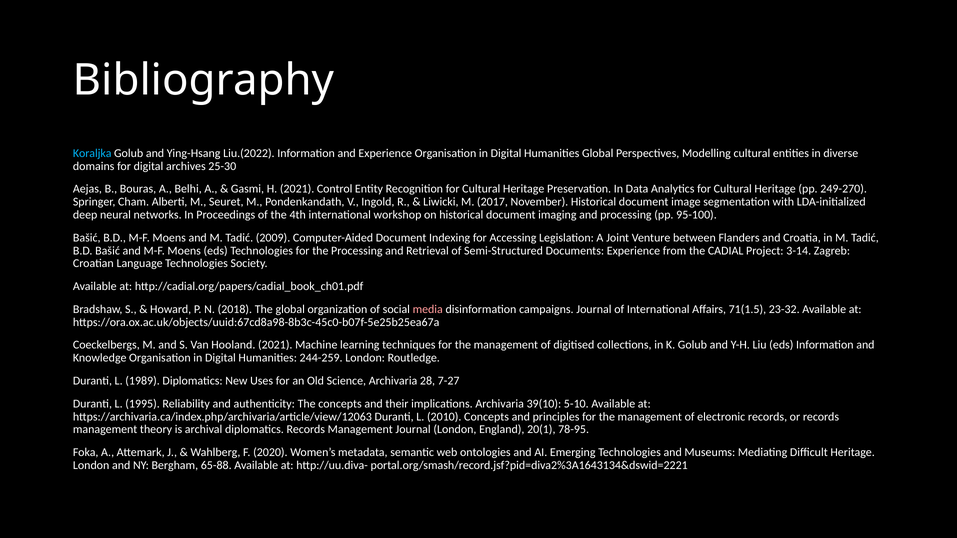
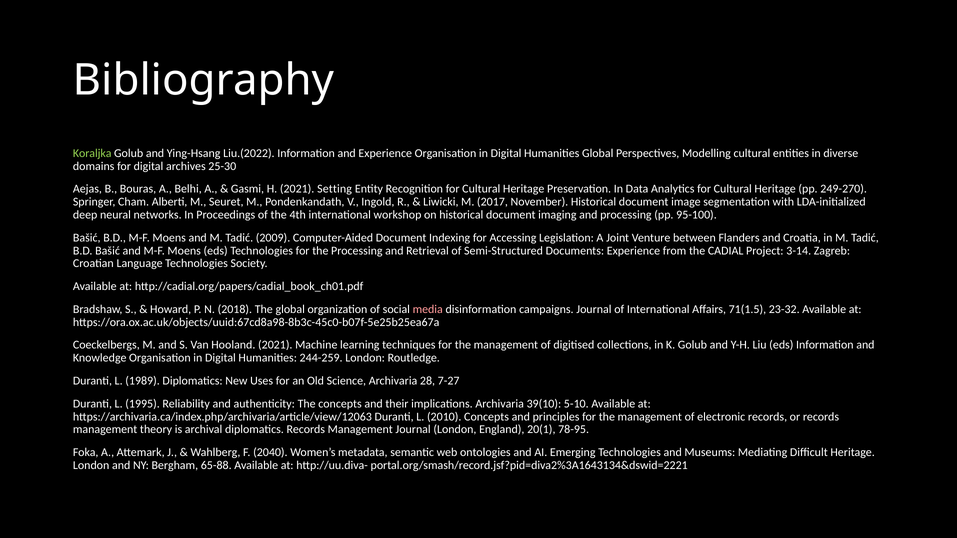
Koraljka colour: light blue -> light green (92, 153)
Control: Control -> Setting (335, 189)
2020: 2020 -> 2040 (270, 453)
